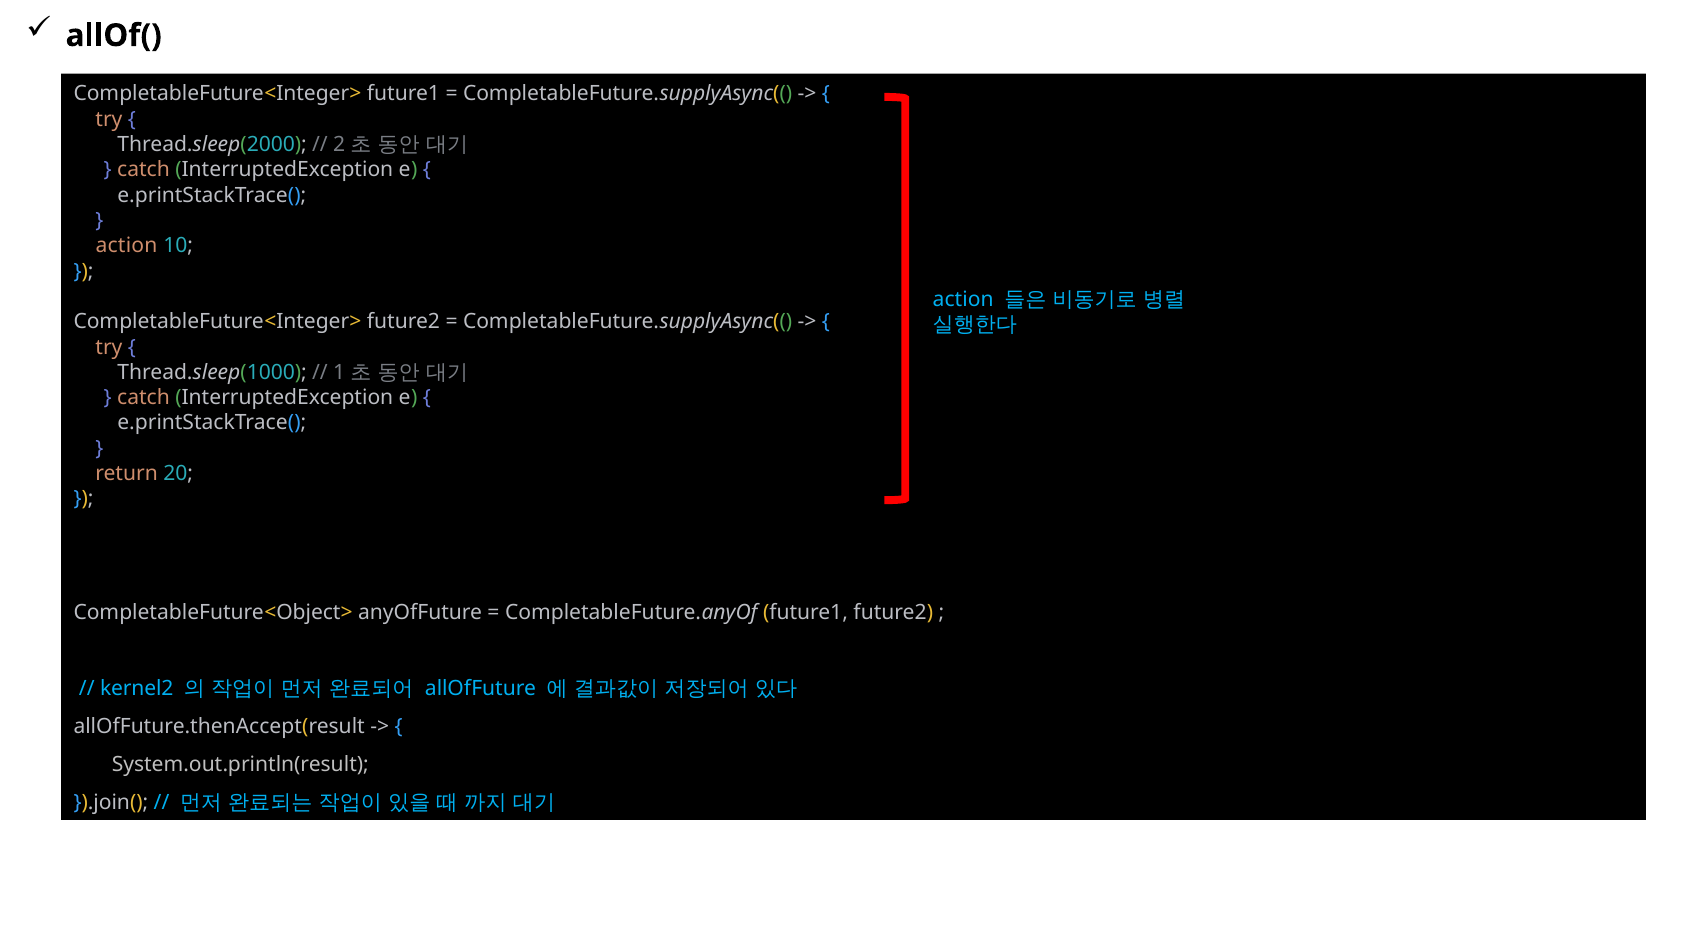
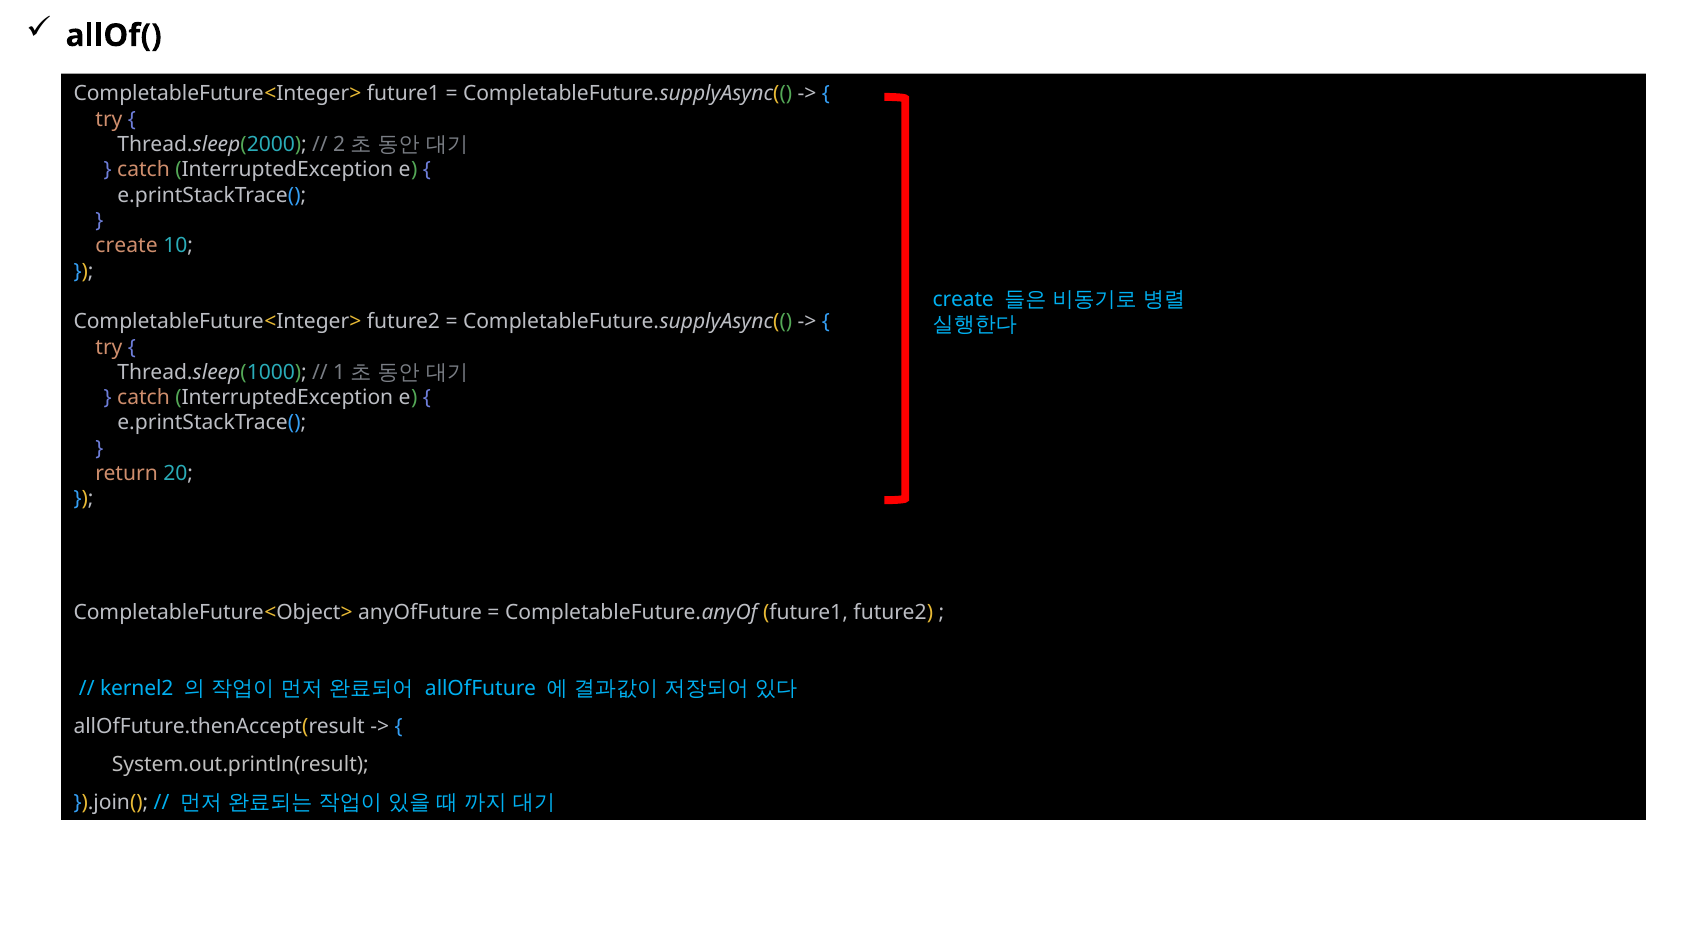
action: action -> create (127, 246)
action: action -> create (963, 299)
